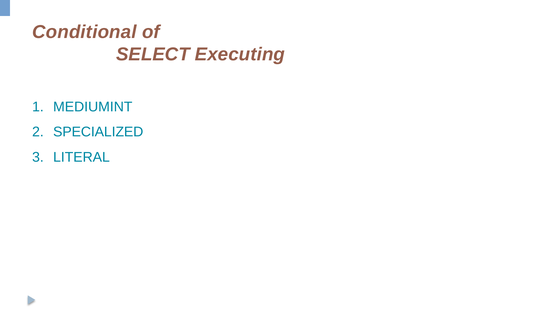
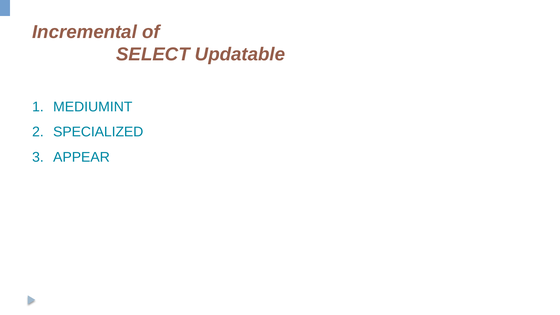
Conditional: Conditional -> Incremental (85, 32)
Executing: Executing -> Updatable (240, 54)
LITERAL: LITERAL -> APPEAR (81, 157)
